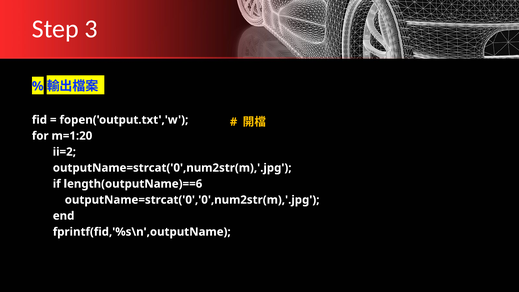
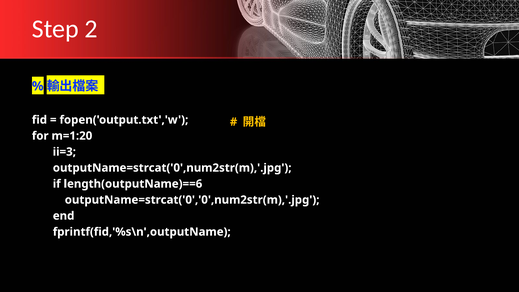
3: 3 -> 2 (91, 29)
ii=2: ii=2 -> ii=3 (64, 152)
